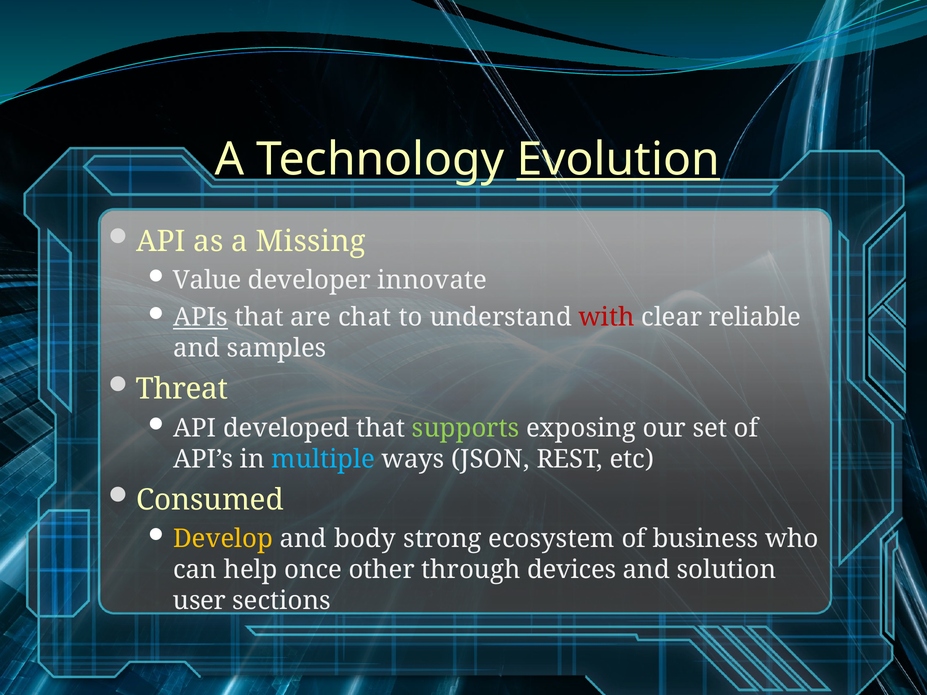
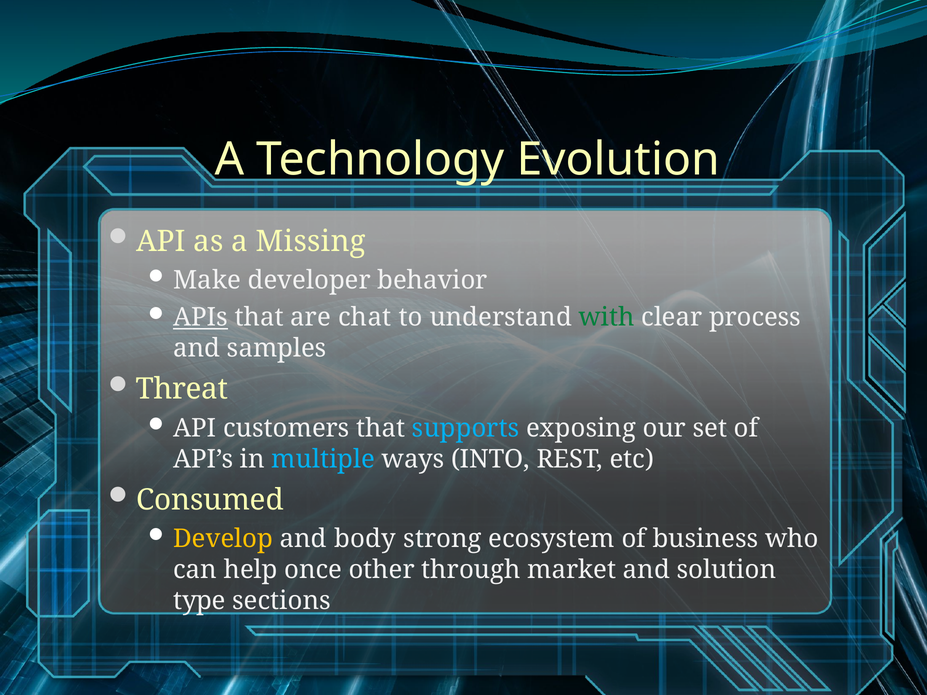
Evolution underline: present -> none (618, 159)
Value: Value -> Make (207, 281)
innovate: innovate -> behavior (432, 281)
with colour: red -> green (607, 318)
reliable: reliable -> process (755, 318)
developed: developed -> customers (286, 428)
supports colour: light green -> light blue (466, 428)
JSON: JSON -> INTO (491, 459)
devices: devices -> market (572, 570)
user: user -> type (199, 601)
